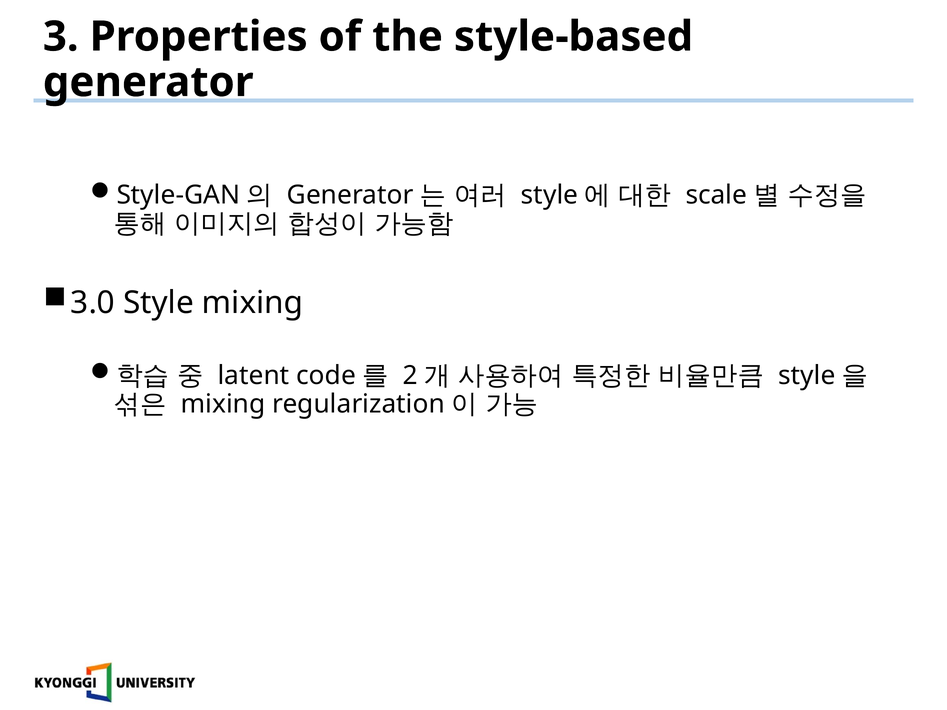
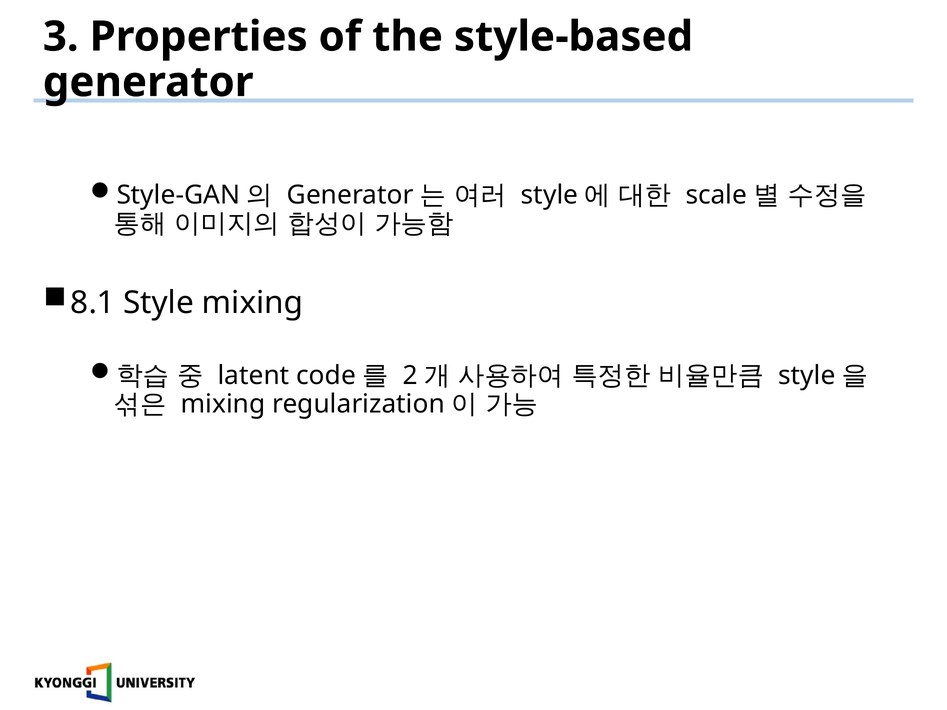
3.0: 3.0 -> 8.1 (93, 303)
